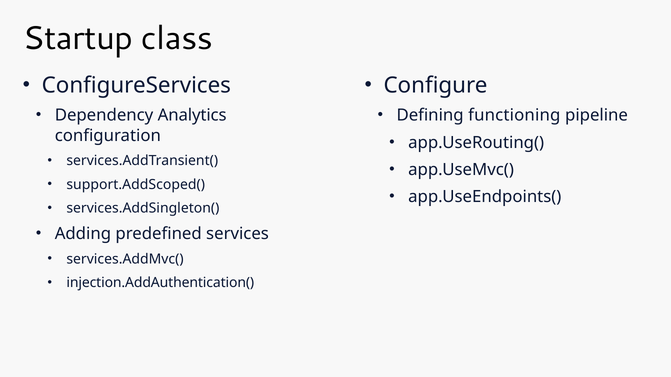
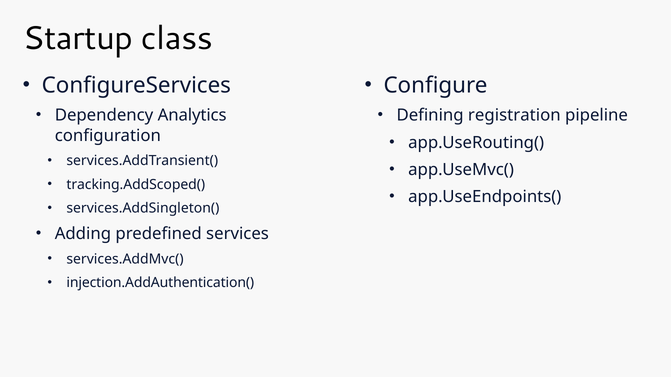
functioning: functioning -> registration (514, 116)
support.AddScoped(: support.AddScoped( -> tracking.AddScoped( (136, 185)
